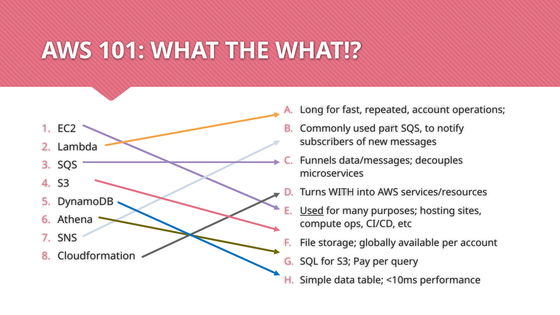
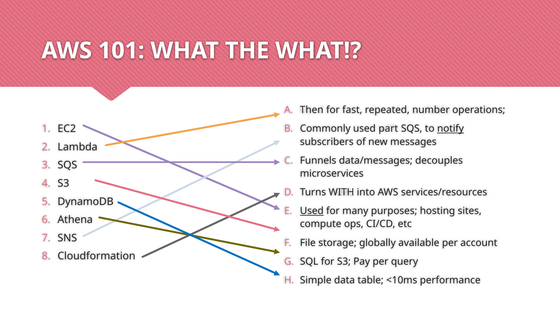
Long: Long -> Then (312, 110)
repeated account: account -> number (431, 110)
notify underline: none -> present (451, 129)
